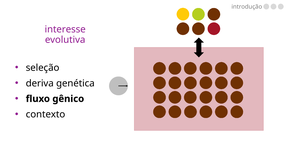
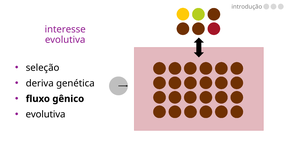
contexto: contexto -> evolutiva (46, 115)
